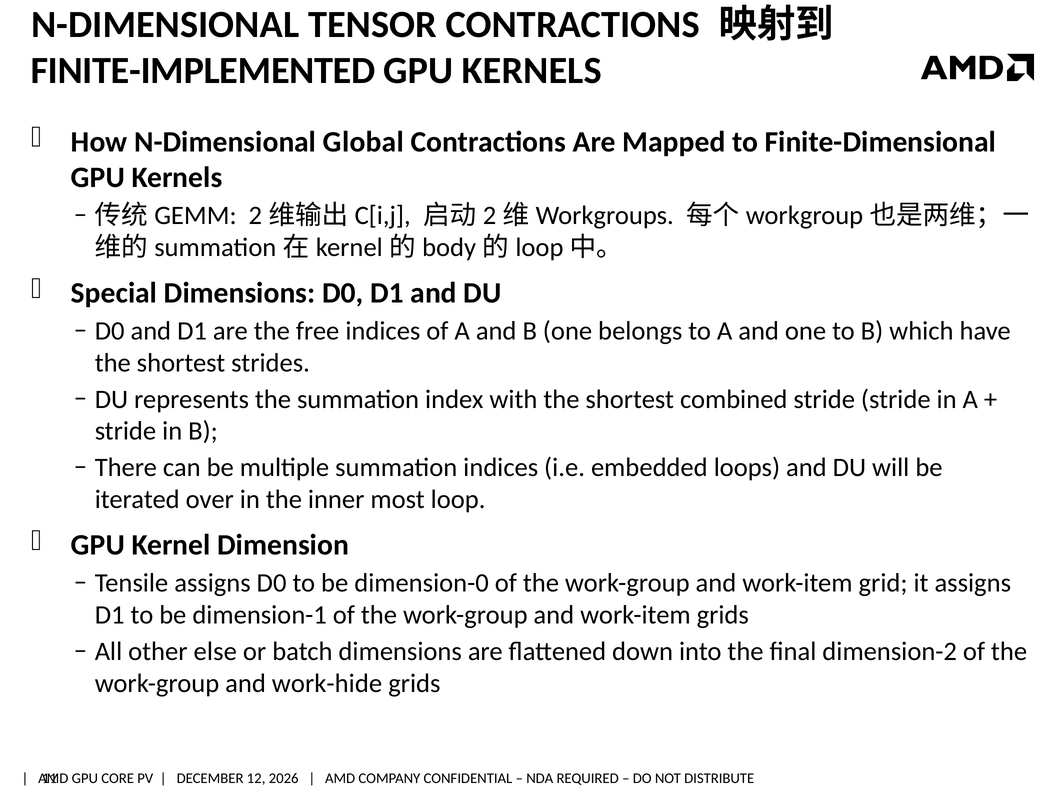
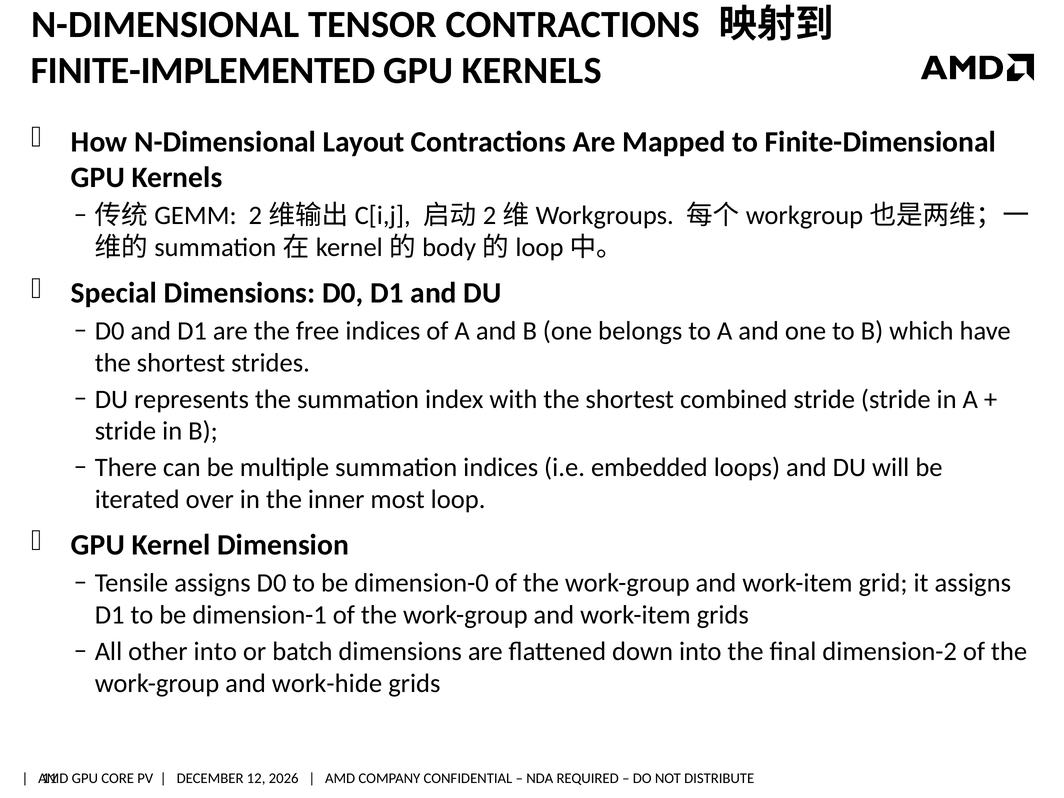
Global: Global -> Layout (364, 142)
other else: else -> into (215, 651)
